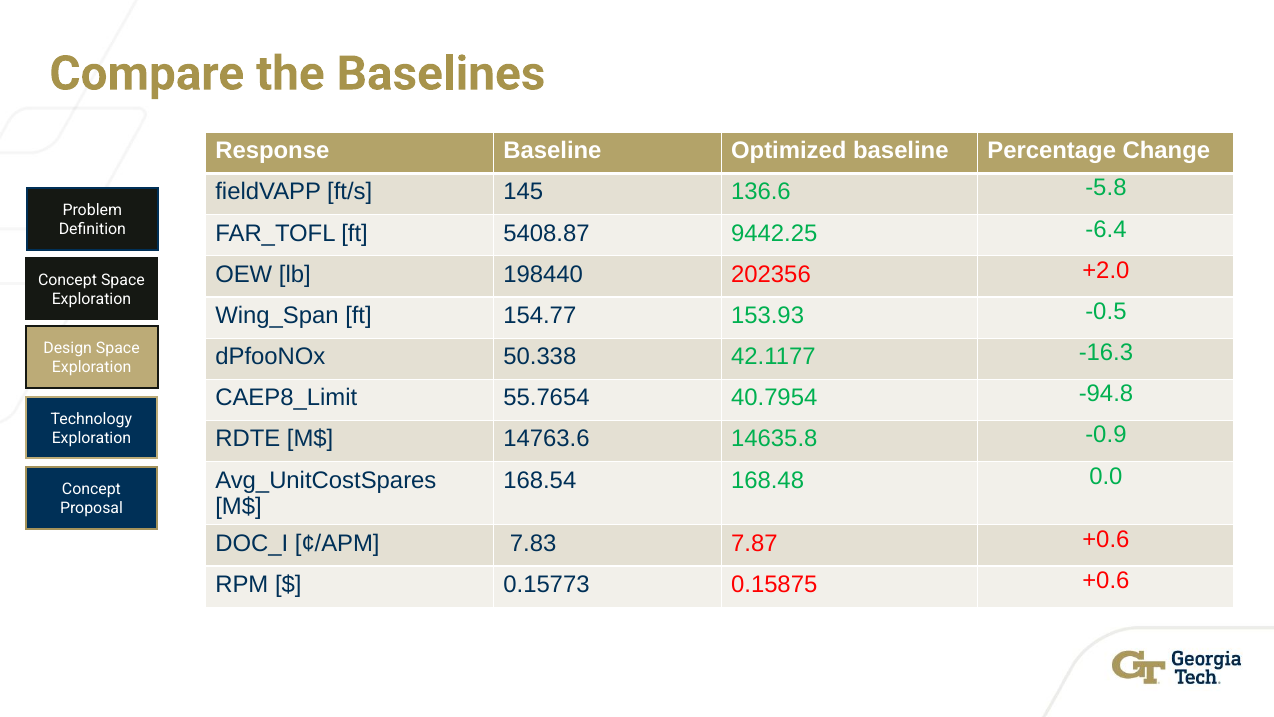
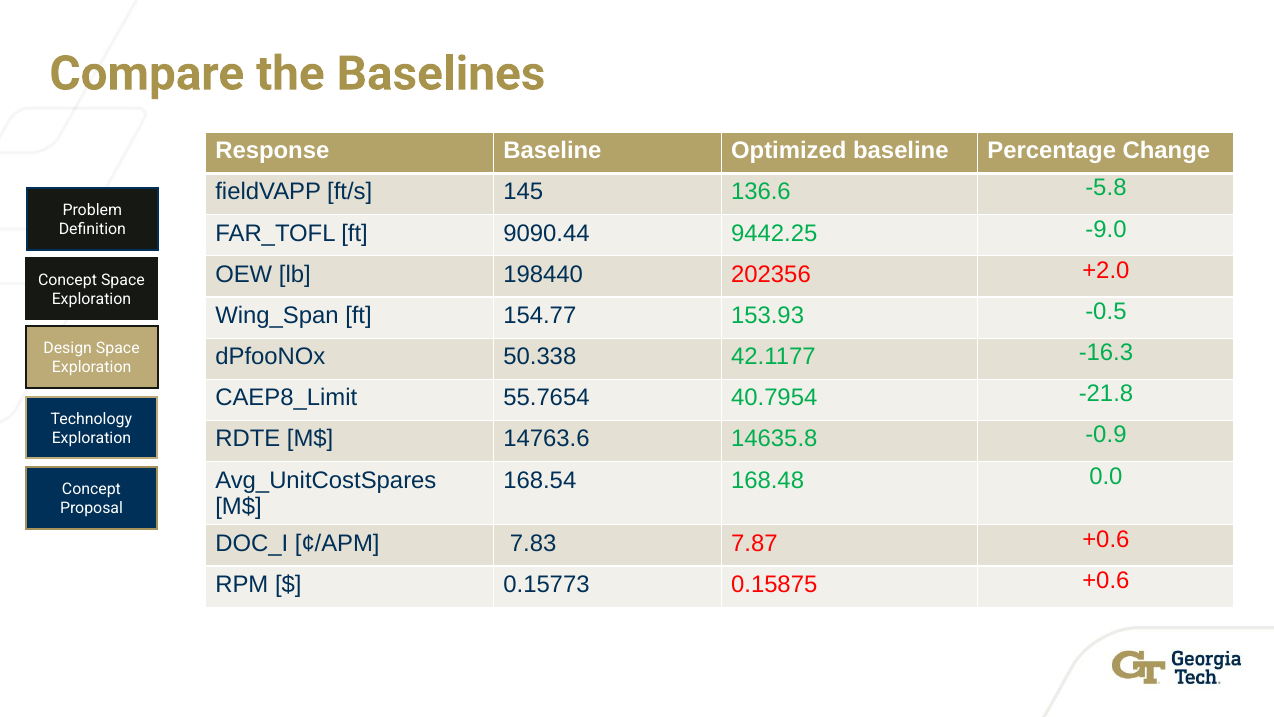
5408.87: 5408.87 -> 9090.44 (546, 233)
-6.4: -6.4 -> -9.0 (1106, 229)
-94.8: -94.8 -> -21.8 (1106, 394)
